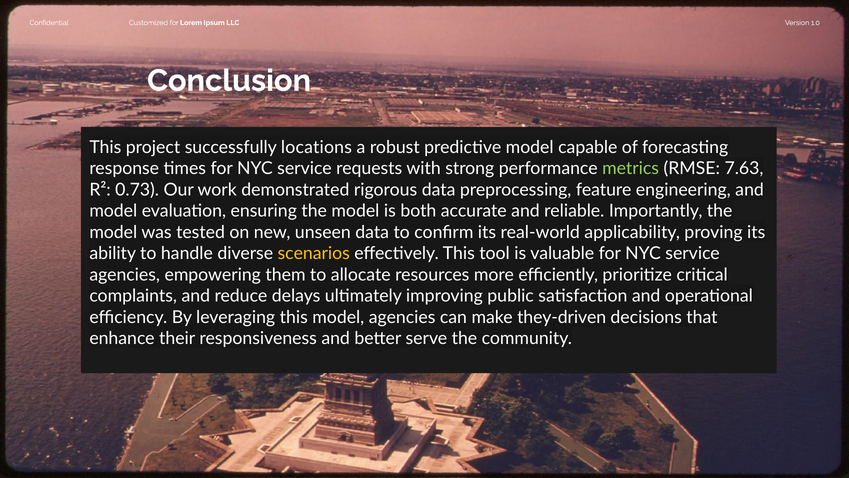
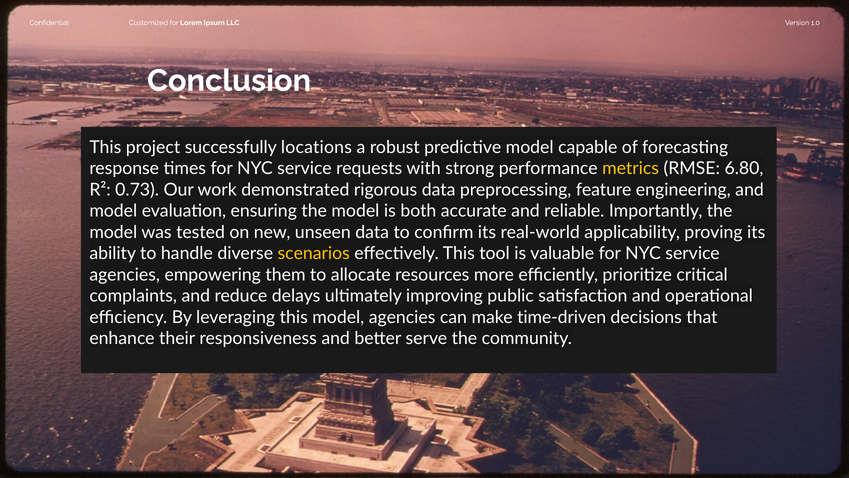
metrics colour: light green -> yellow (631, 168)
7.63: 7.63 -> 6.80 (744, 168)
they-driven: they-driven -> time-driven (562, 317)
